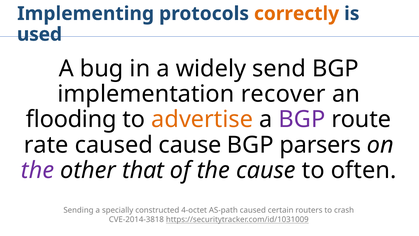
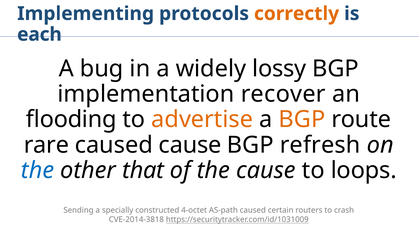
used: used -> each (39, 34)
send: send -> lossy (279, 68)
BGP colour: purple -> orange (302, 119)
rate: rate -> rare (46, 145)
parsers: parsers -> refresh (320, 145)
the colour: purple -> blue (38, 170)
often: often -> loops (364, 170)
